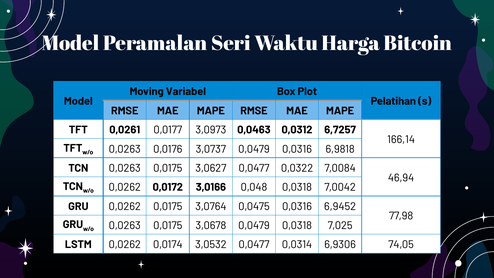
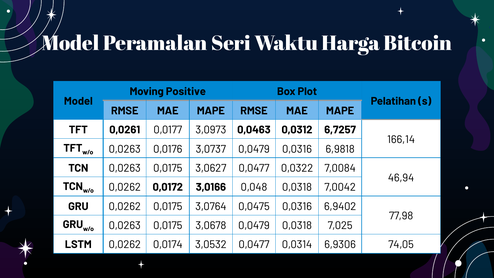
Variabel: Variabel -> Positive (186, 92)
6,9452: 6,9452 -> 6,9402 (340, 206)
